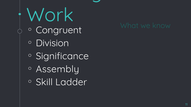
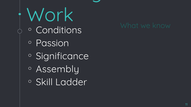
Congruent: Congruent -> Conditions (59, 30)
Division: Division -> Passion (52, 43)
